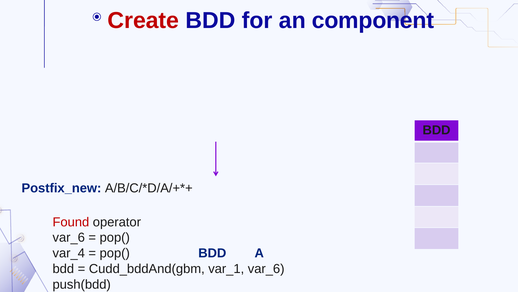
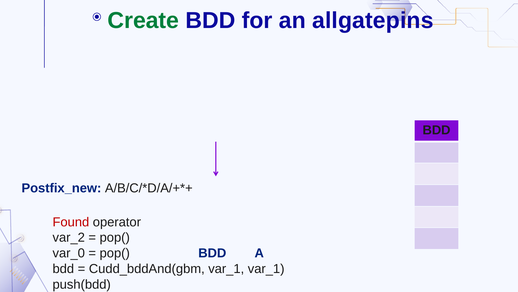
Create colour: red -> green (143, 21)
component: component -> allgatepins (373, 21)
var_6: var_6 -> var_2 (69, 237)
var_4: var_4 -> var_0 (69, 253)
var_1 var_6: var_6 -> var_1 (266, 268)
